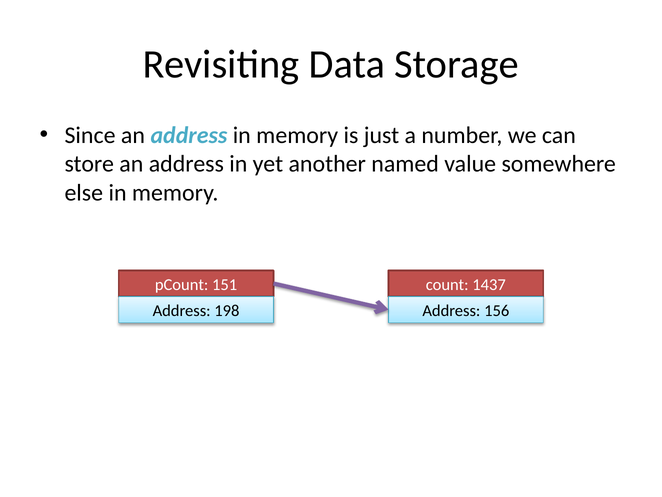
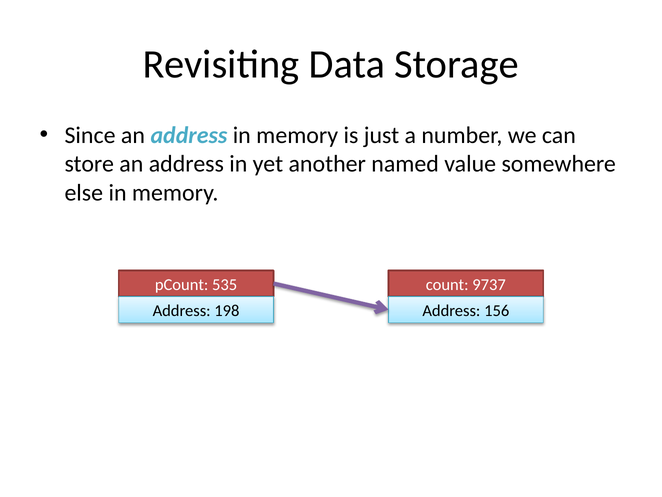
1437: 1437 -> 9737 (489, 284)
151: 151 -> 535 (225, 284)
